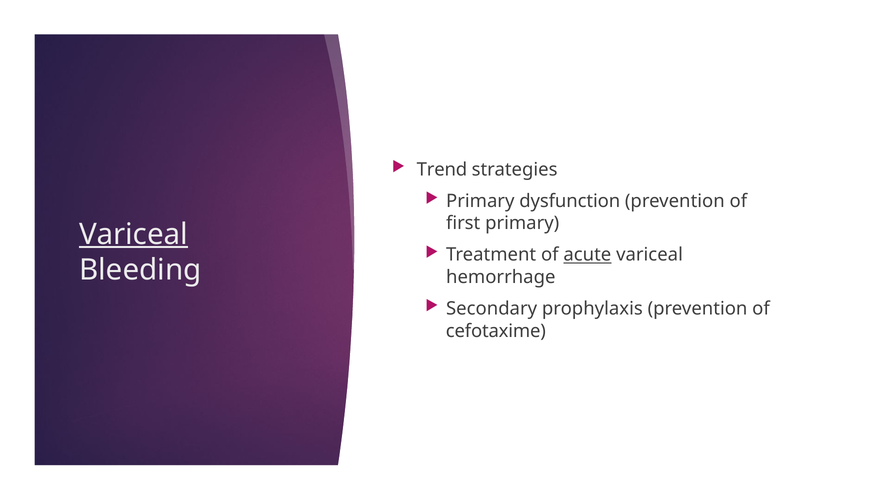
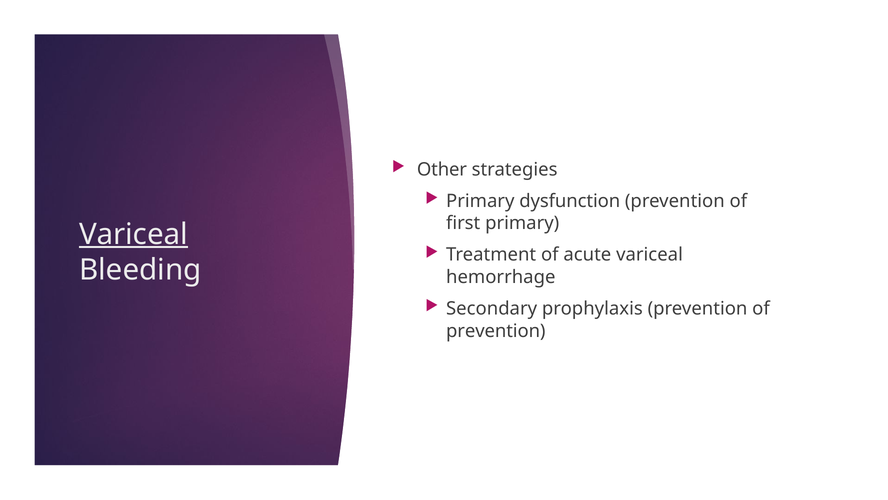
Trend: Trend -> Other (442, 169)
acute underline: present -> none (587, 255)
cefotaxime: cefotaxime -> prevention (496, 331)
